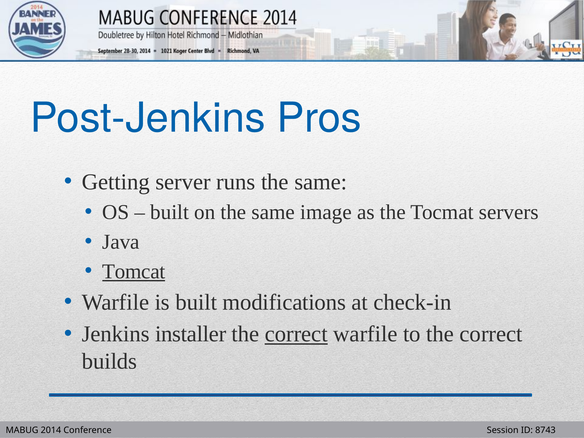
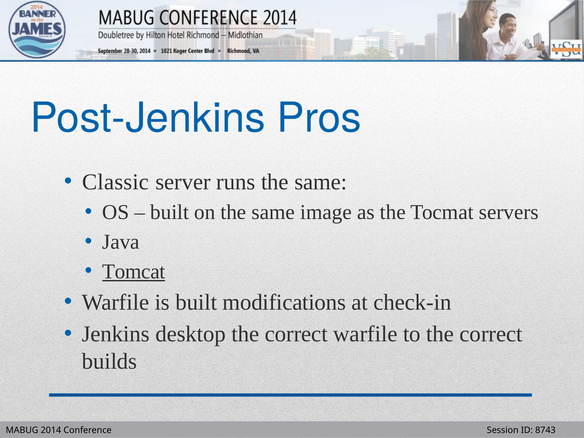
Getting: Getting -> Classic (116, 182)
installer: installer -> desktop (191, 334)
correct underline: present -> none (296, 334)
